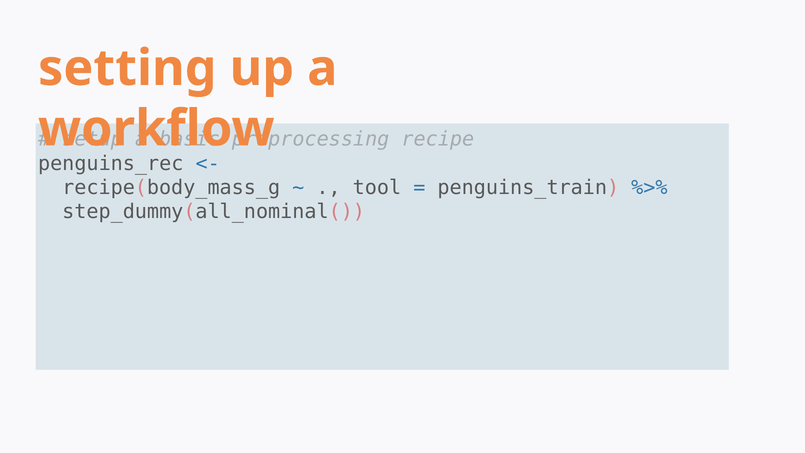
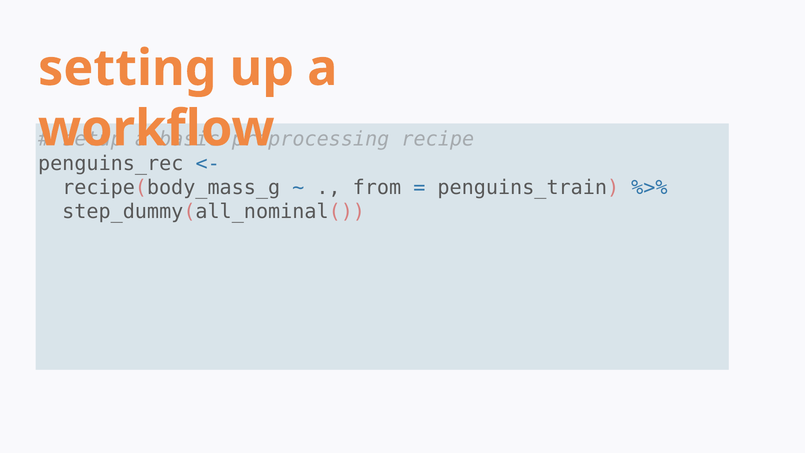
tool: tool -> from (377, 188)
